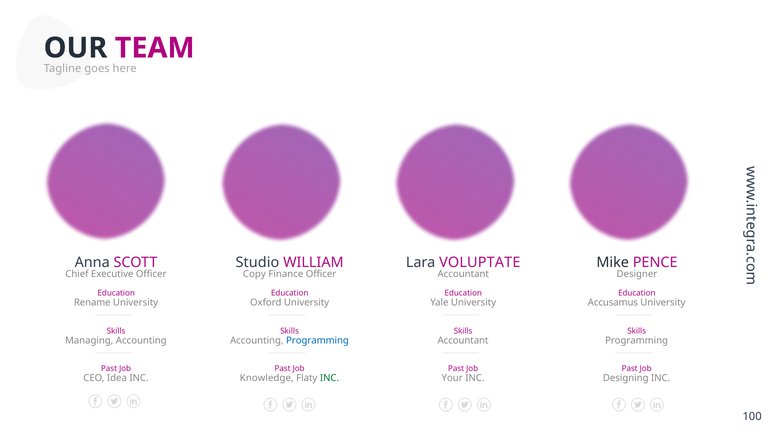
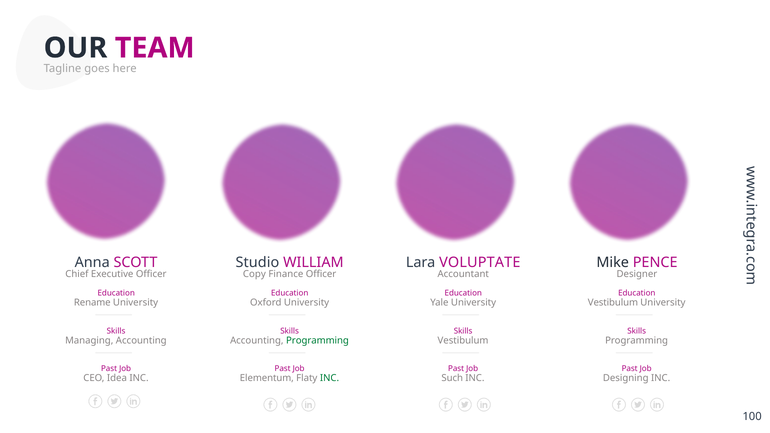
Accusamus: Accusamus -> Vestibulum (613, 303)
Programming colour: blue -> green (317, 341)
Accountant: Accountant -> Vestibulum (463, 341)
Knowledge: Knowledge -> Elementum (267, 378)
Your: Your -> Such (452, 378)
